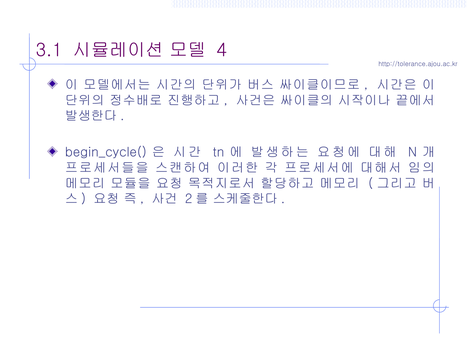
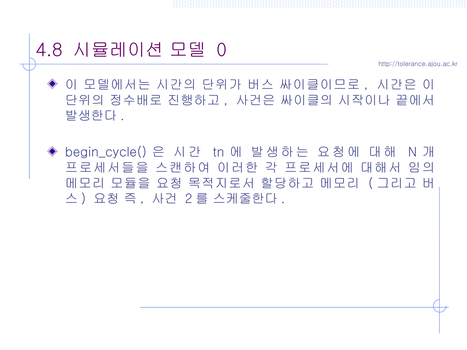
3.1: 3.1 -> 4.8 (49, 50)
4: 4 -> 0 (222, 50)
